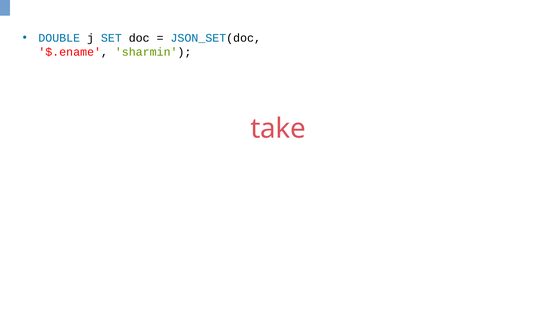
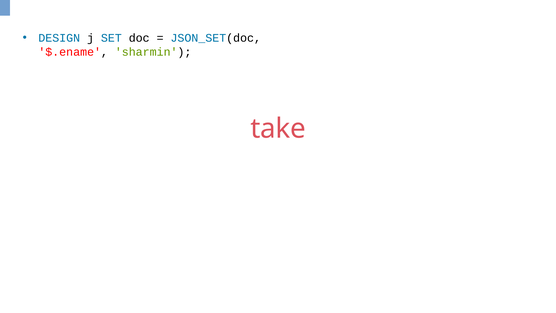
DOUBLE: DOUBLE -> DESIGN (59, 38)
